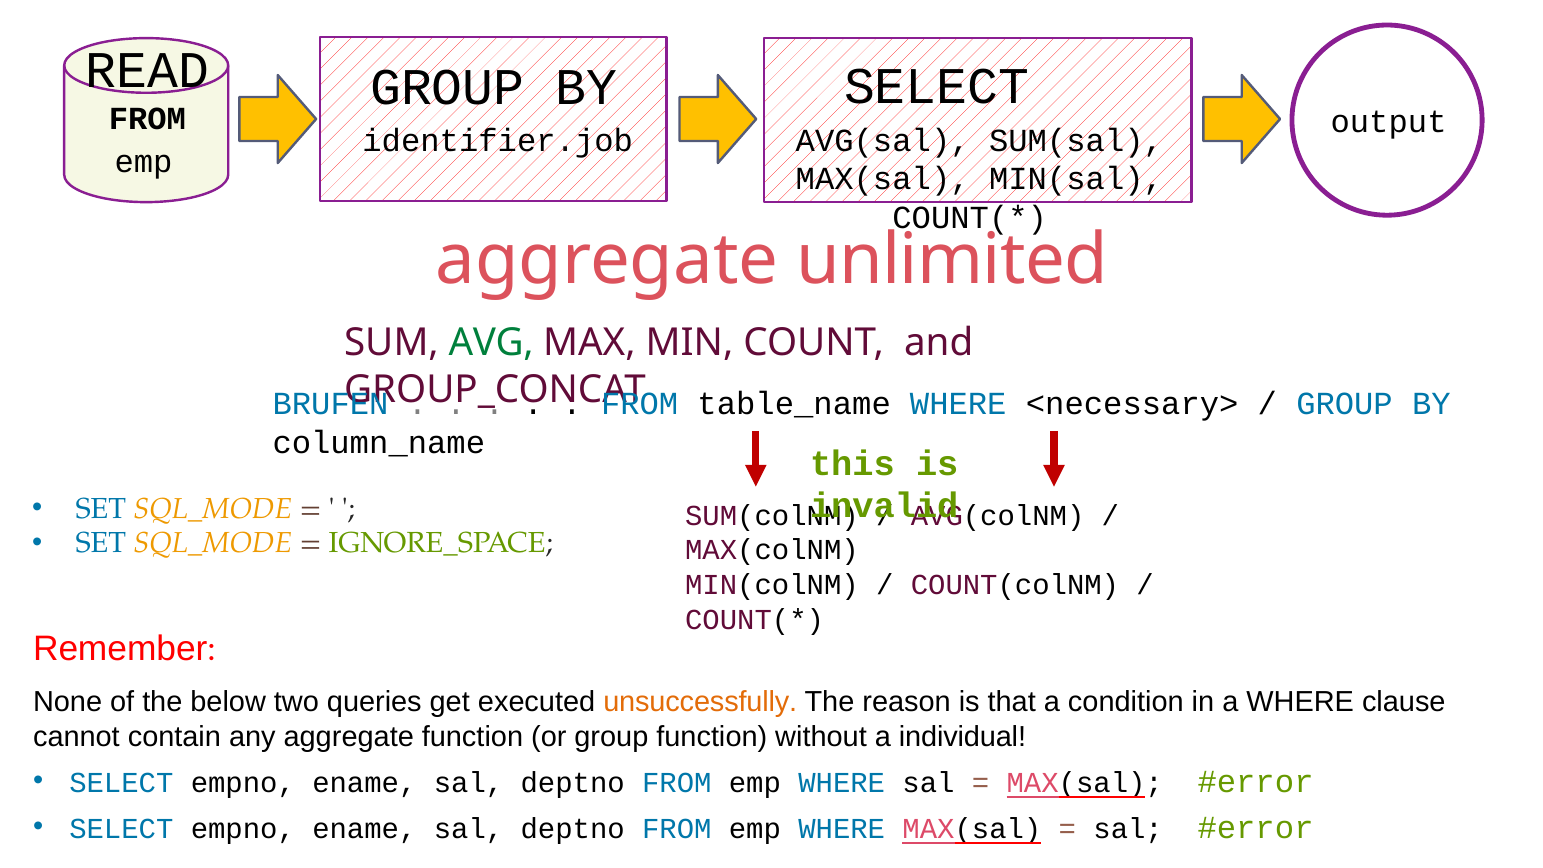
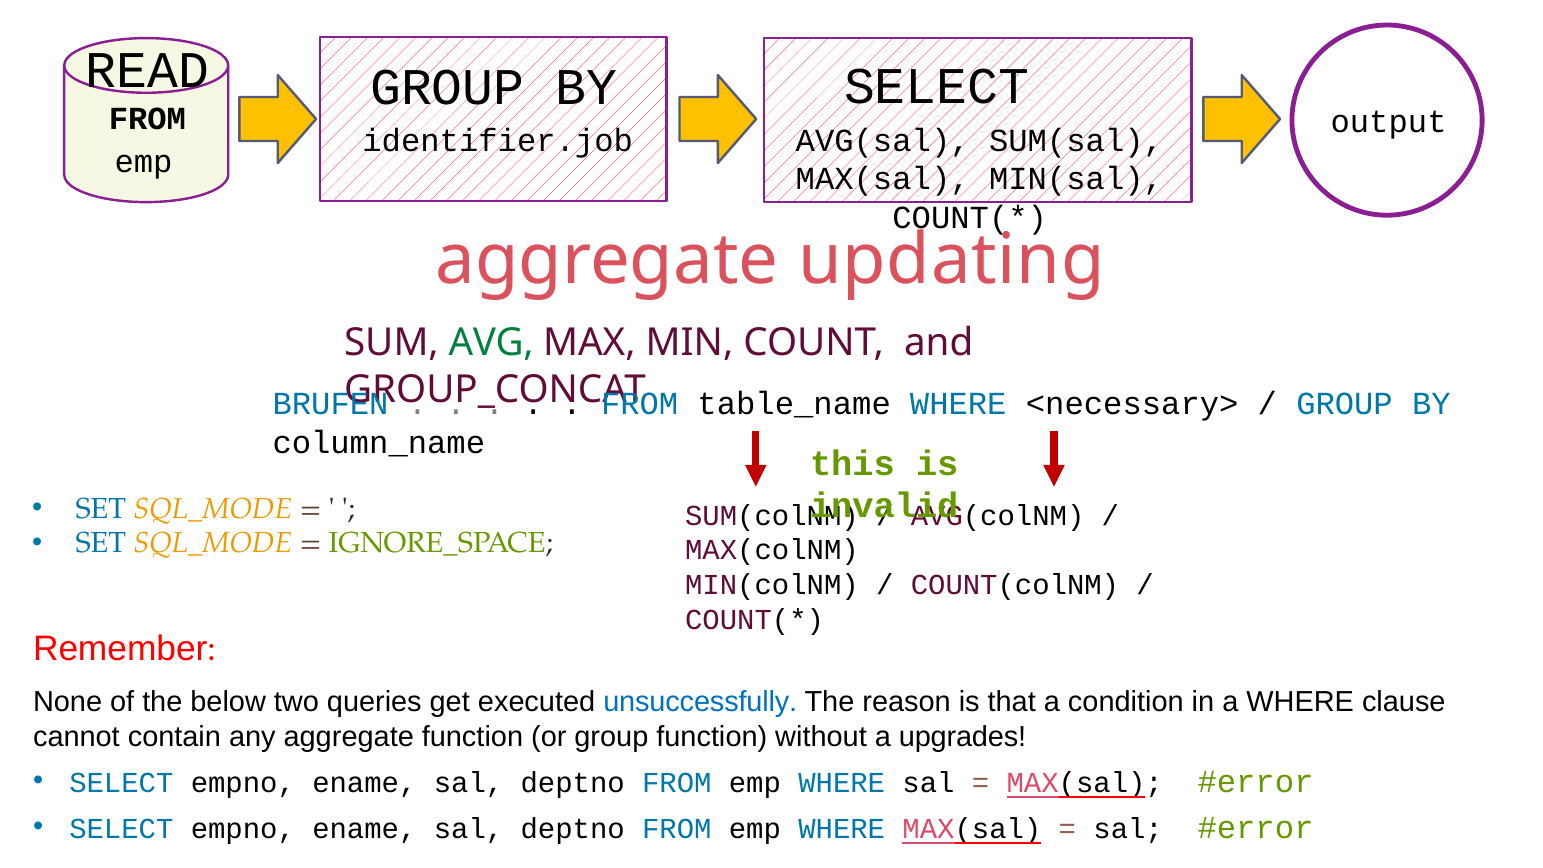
unlimited: unlimited -> updating (951, 260)
unsuccessfully colour: orange -> blue (700, 702)
individual: individual -> upgrades (962, 737)
